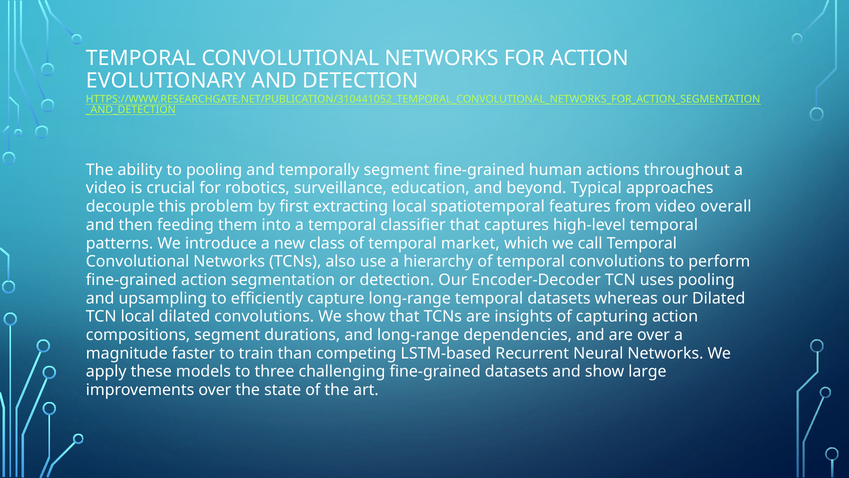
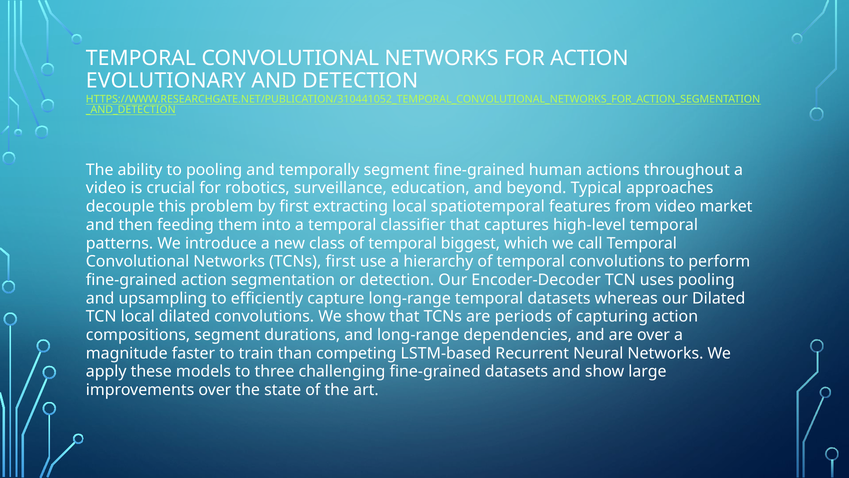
overall: overall -> market (726, 206)
market: market -> biggest (470, 243)
TCNs also: also -> first (340, 261)
insights: insights -> periods (523, 316)
